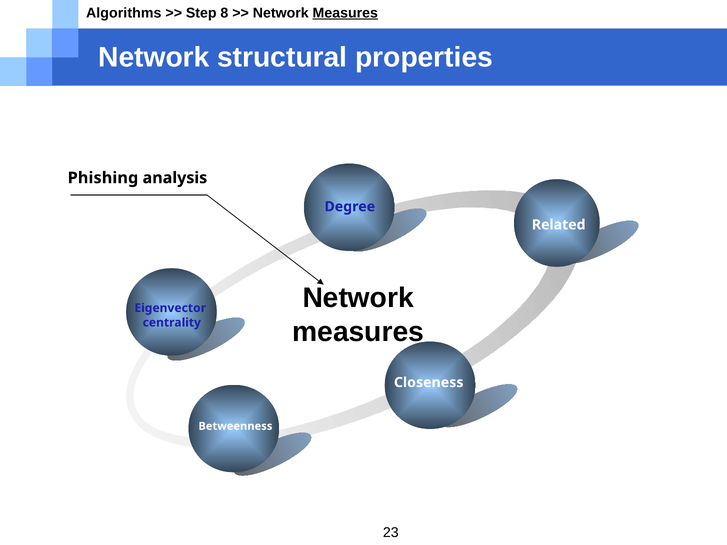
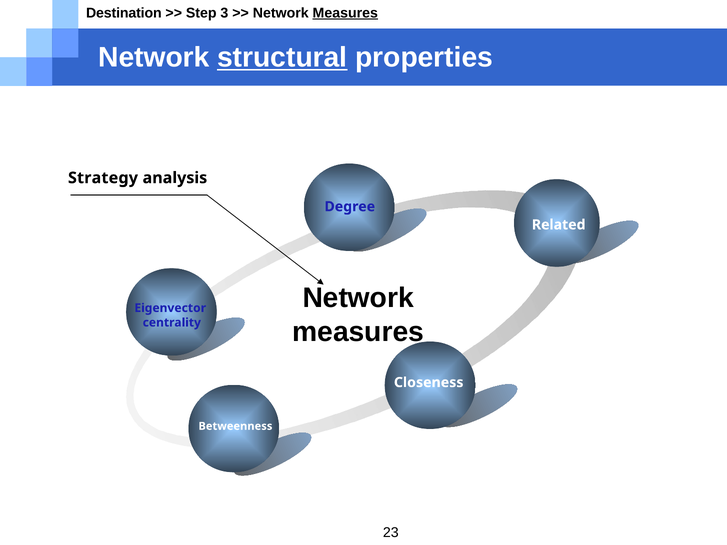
Algorithms: Algorithms -> Destination (124, 13)
8: 8 -> 3 (224, 13)
structural underline: none -> present (282, 58)
Phishing: Phishing -> Strategy (103, 178)
